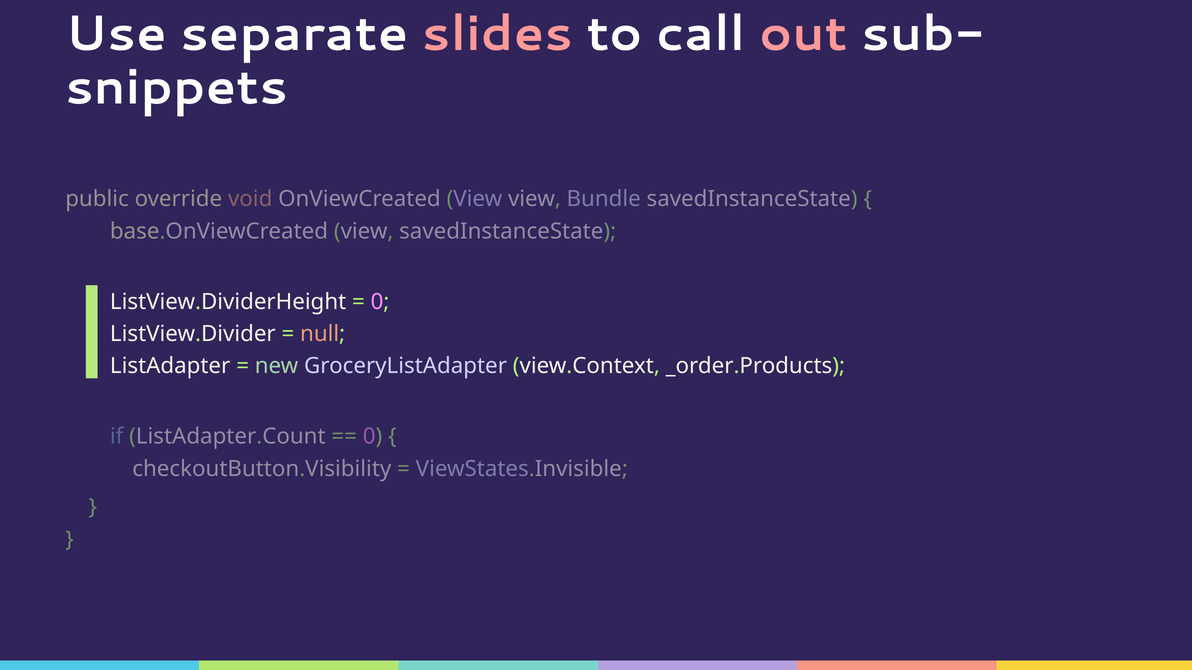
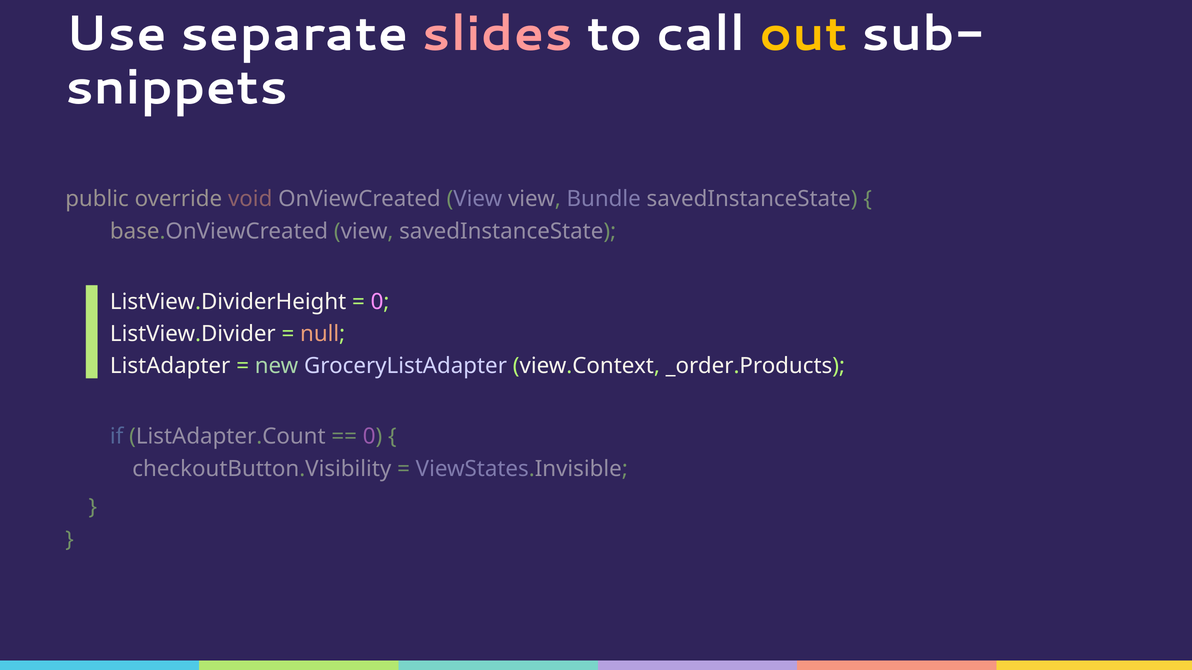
out colour: pink -> yellow (803, 34)
